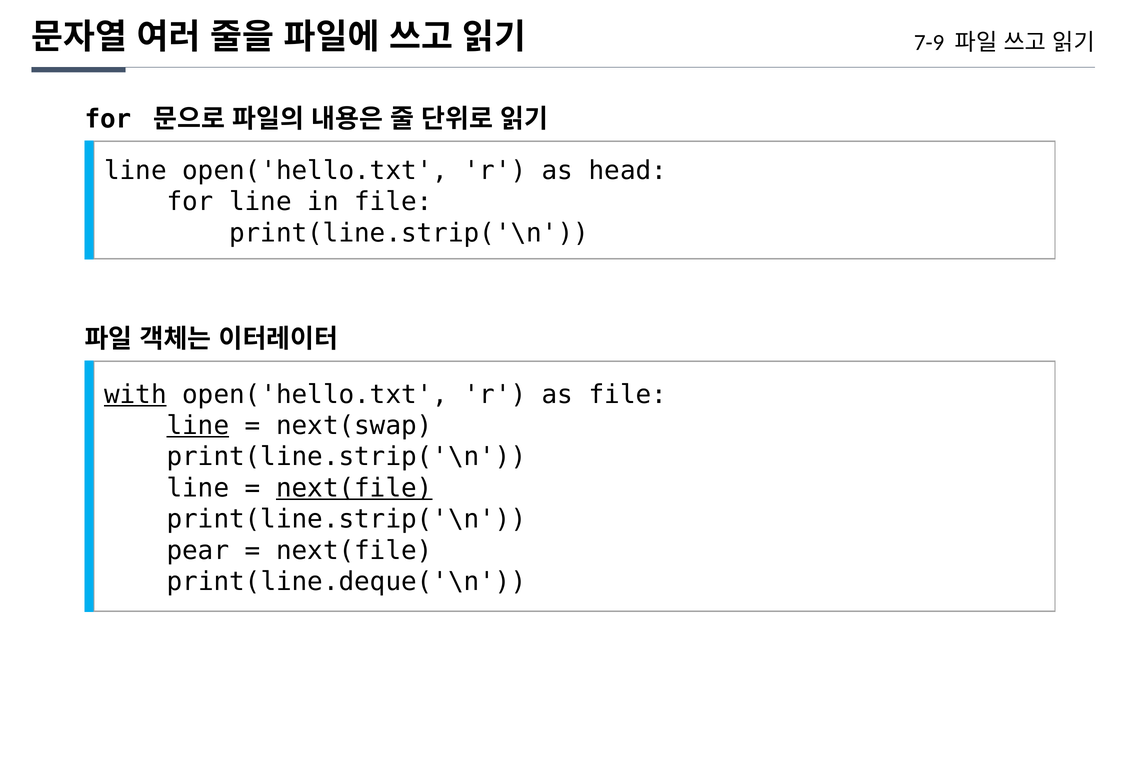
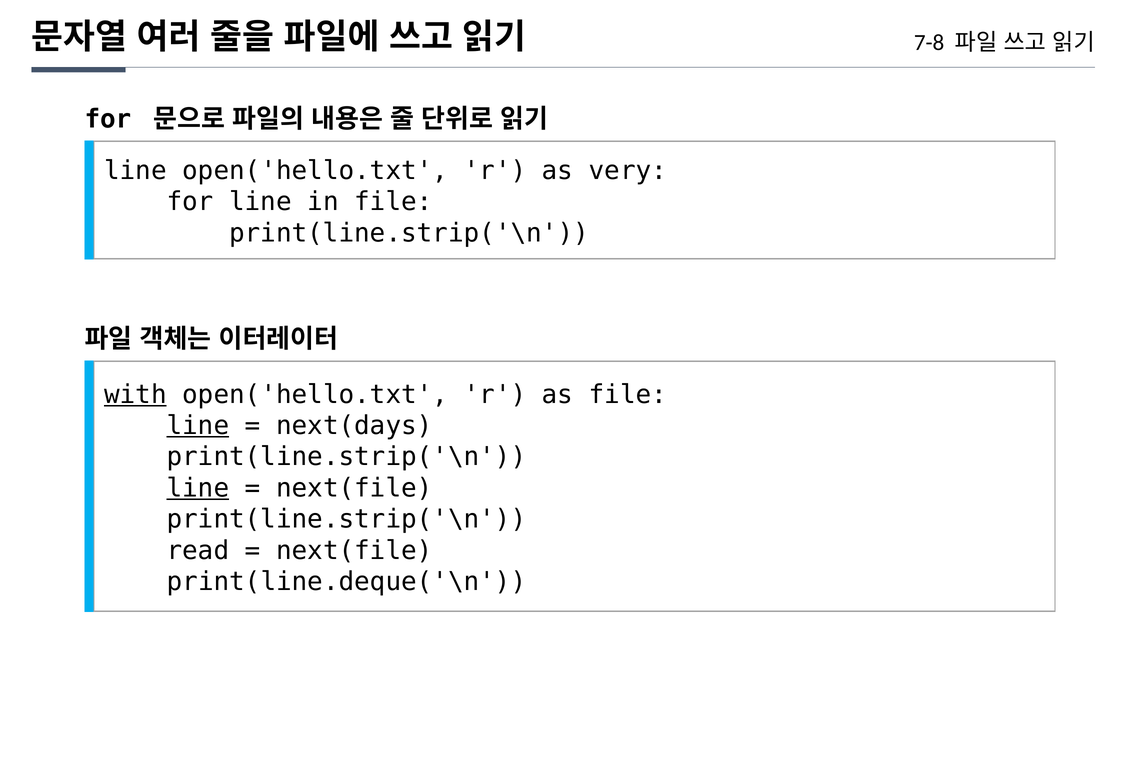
7-9: 7-9 -> 7-8 (929, 43)
head: head -> very (628, 171)
next(swap: next(swap -> next(days (354, 425)
line underline: none -> present (198, 488)
next(file underline: present -> none (354, 488)
pear: pear -> read (198, 550)
